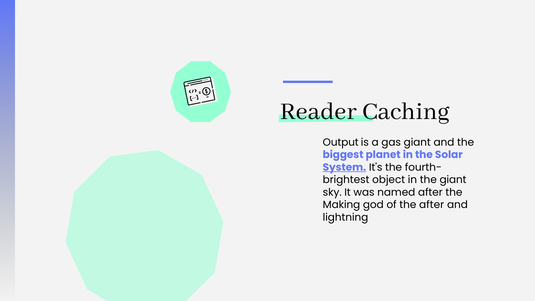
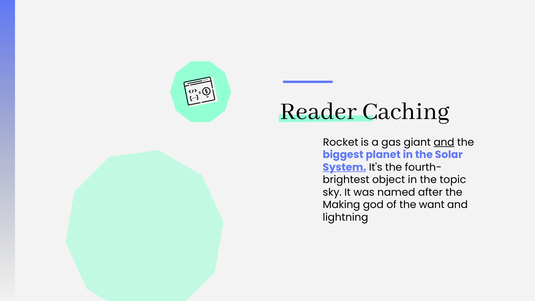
Output: Output -> Rocket (341, 142)
and underline: none -> present (444, 142)
the giant: giant -> topic (453, 180)
the after: after -> want (432, 205)
